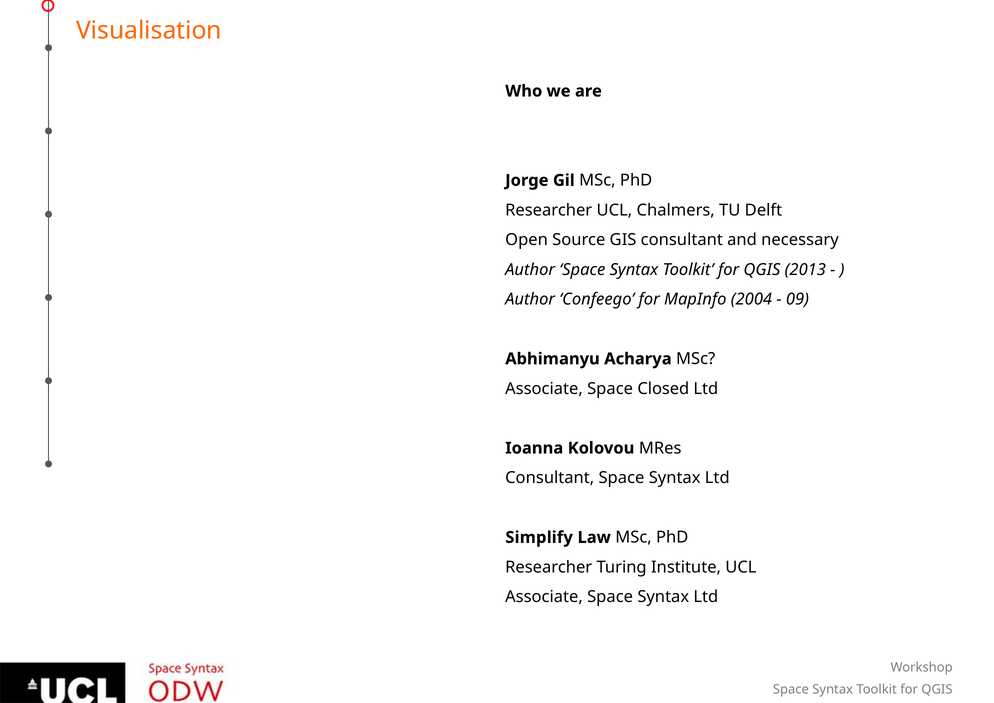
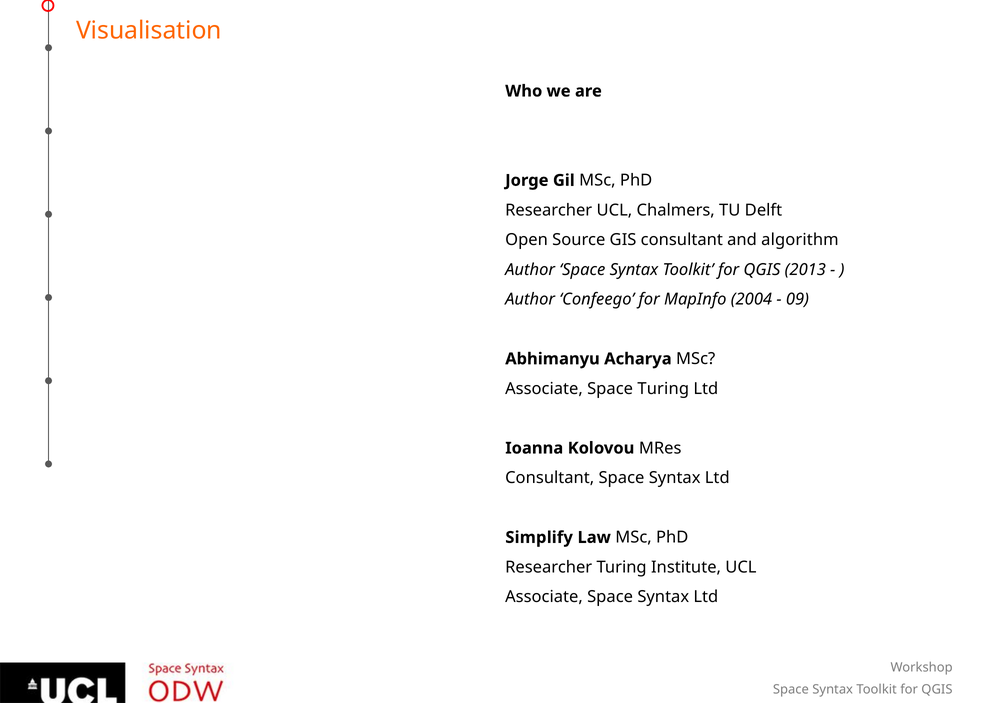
necessary: necessary -> algorithm (800, 240)
Space Closed: Closed -> Turing (663, 389)
